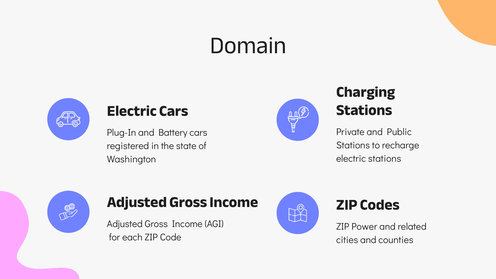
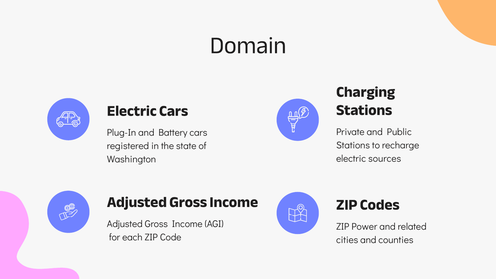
electric stations: stations -> sources (385, 159)
